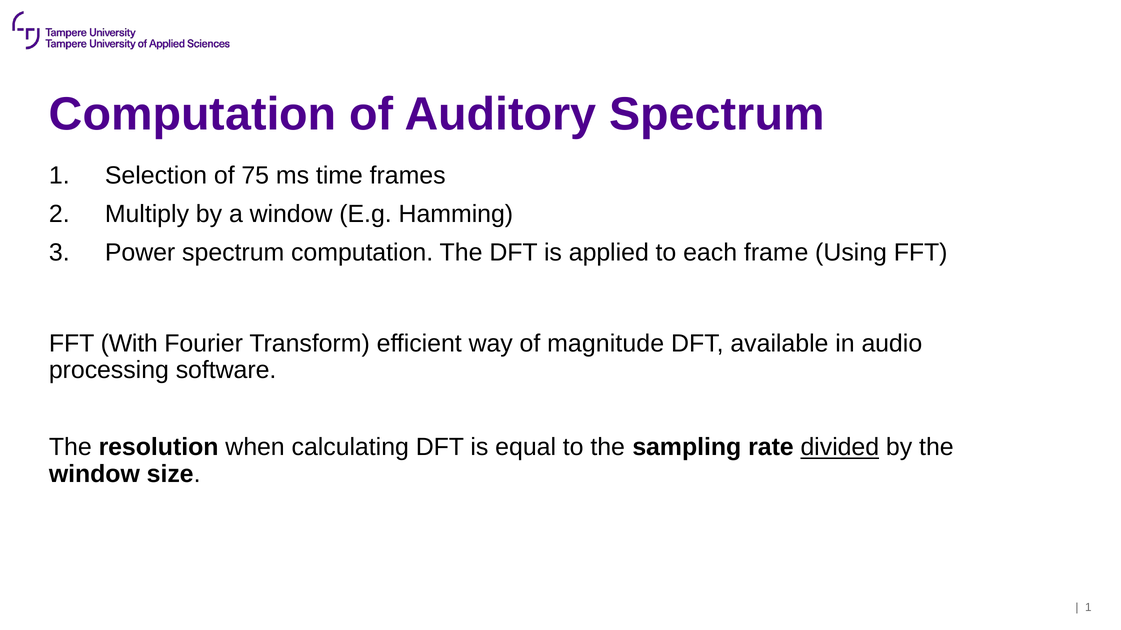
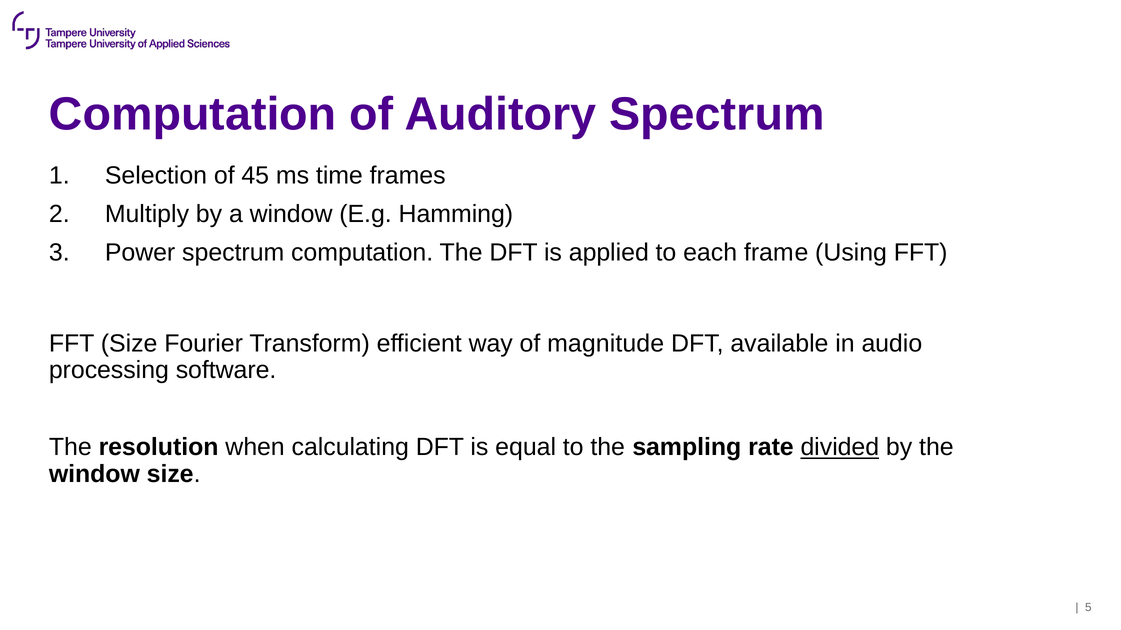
75: 75 -> 45 (255, 176)
FFT With: With -> Size (129, 344)
1: 1 -> 5 (1088, 608)
